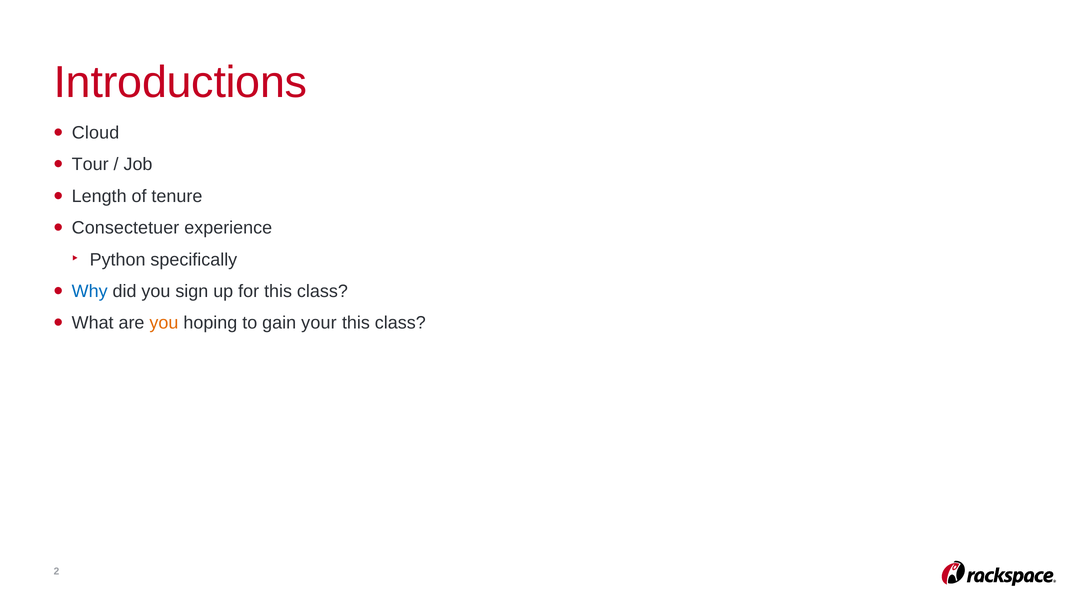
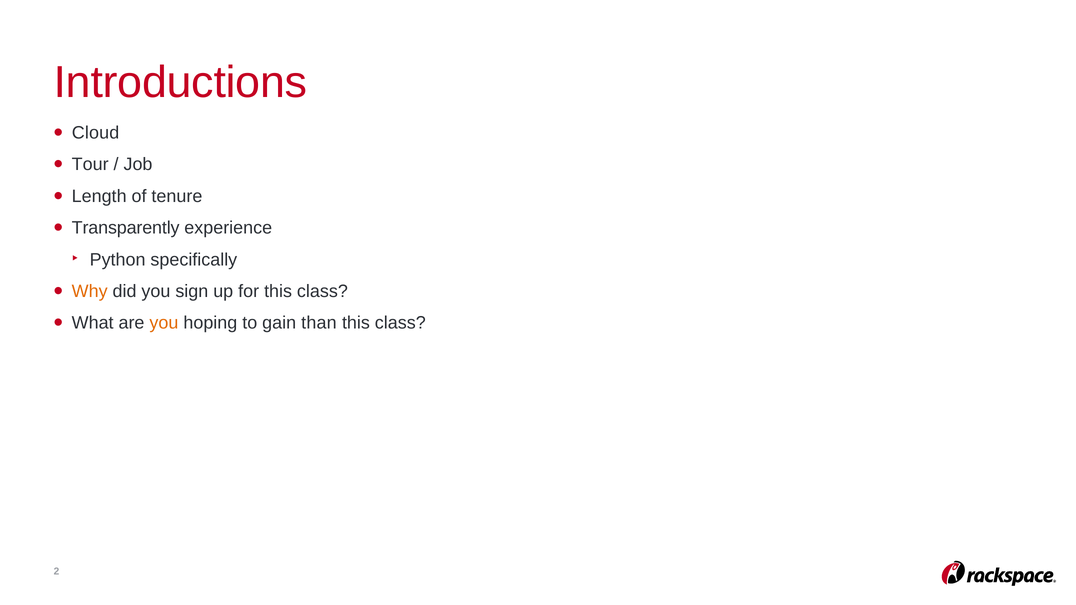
Consectetuer: Consectetuer -> Transparently (126, 228)
Why colour: blue -> orange (90, 291)
your: your -> than (319, 323)
